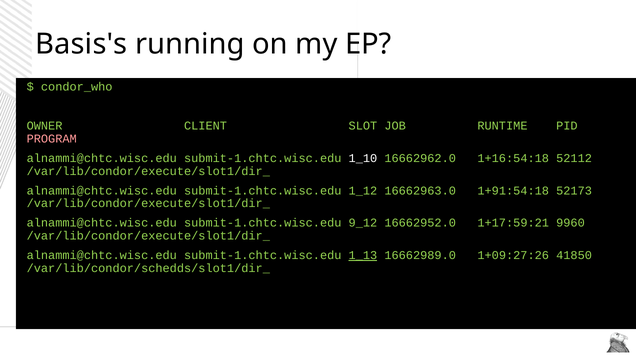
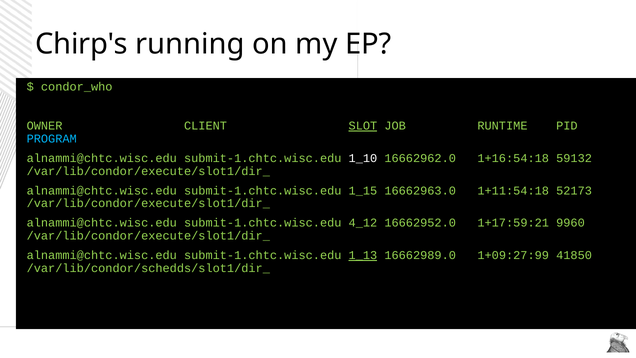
Basis's: Basis's -> Chirp's (82, 44)
SLOT underline: none -> present (363, 126)
PROGRAM colour: pink -> light blue (52, 139)
52112: 52112 -> 59132 (574, 158)
1_12: 1_12 -> 1_15 (363, 191)
1+91:54:18: 1+91:54:18 -> 1+11:54:18 (513, 191)
9_12: 9_12 -> 4_12 (363, 223)
1+09:27:26: 1+09:27:26 -> 1+09:27:99 (513, 255)
